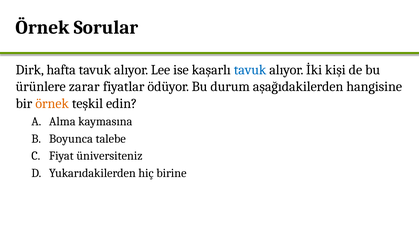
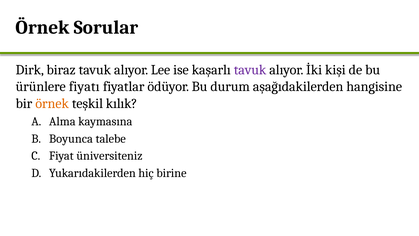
hafta: hafta -> biraz (61, 70)
tavuk colour: blue -> purple (250, 70)
zarar: zarar -> fiyatı (84, 87)
edin: edin -> kılık (122, 103)
